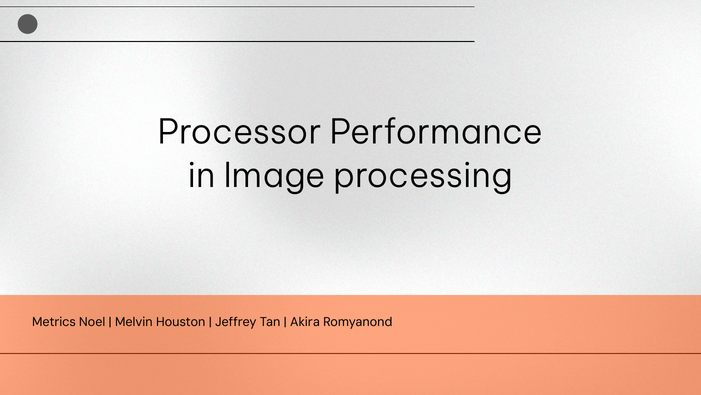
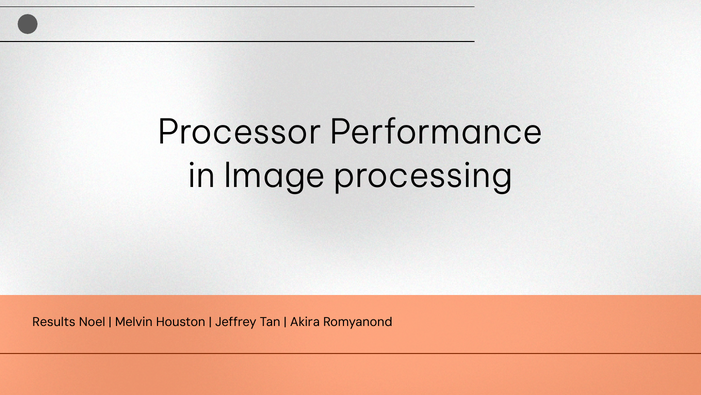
Metrics: Metrics -> Results (54, 322)
